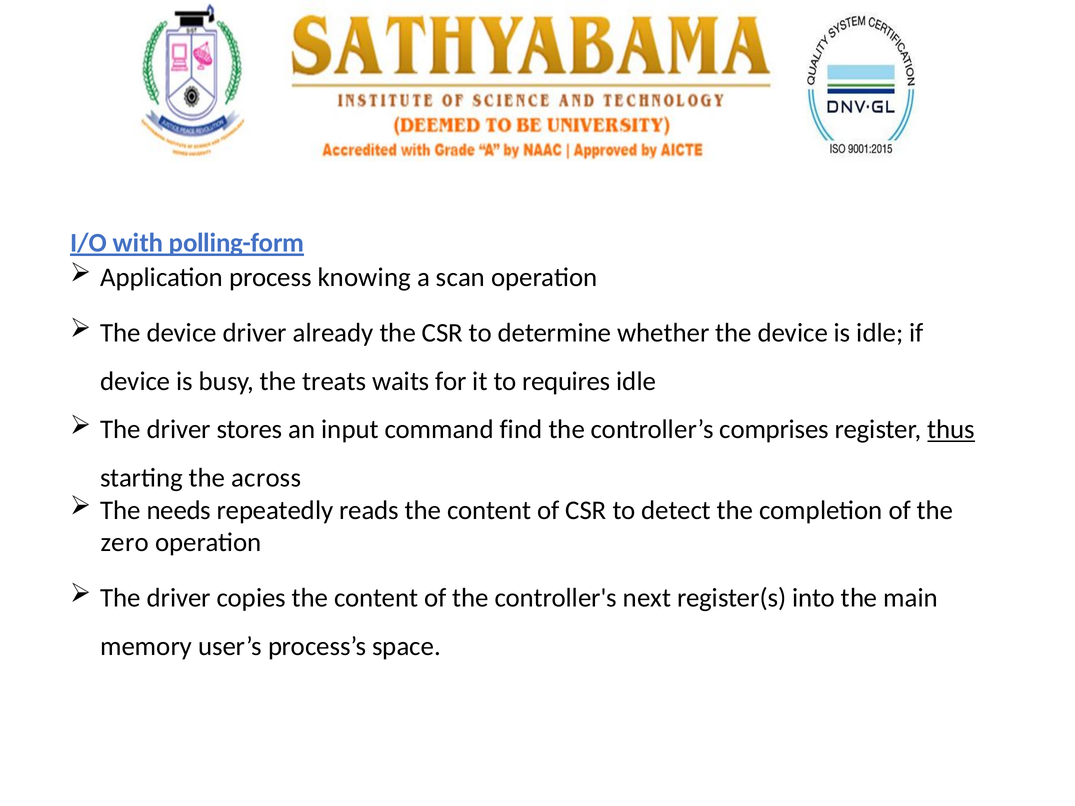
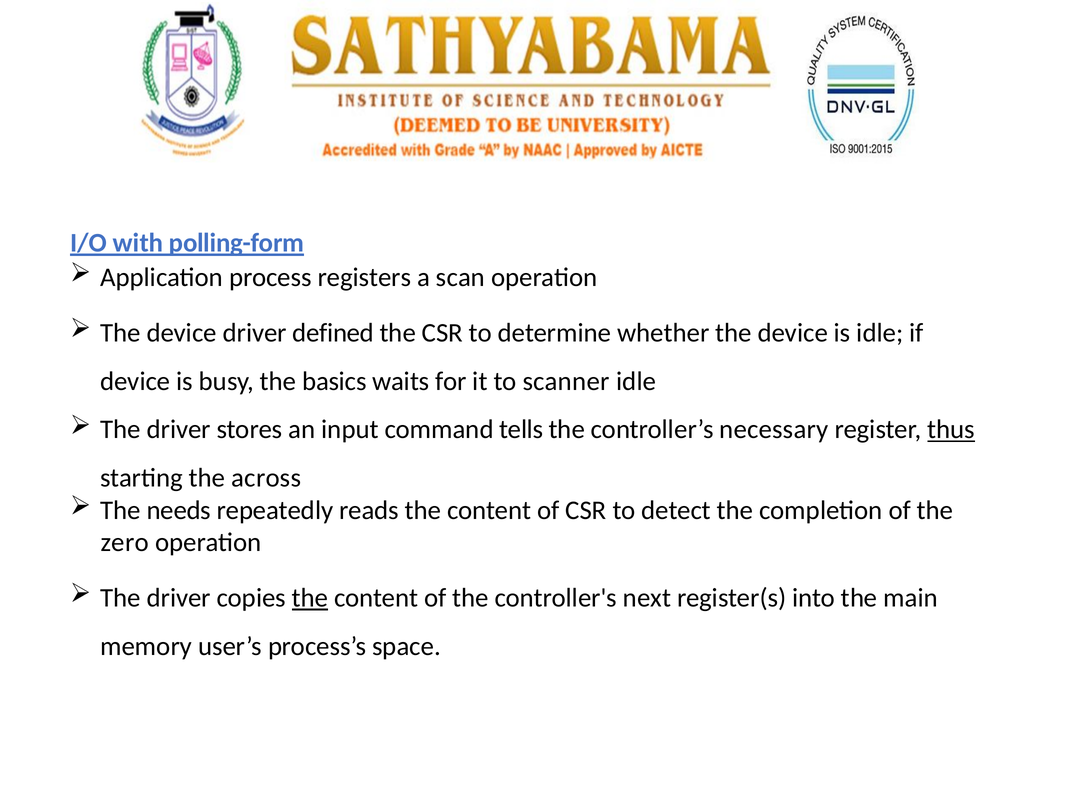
knowing: knowing -> registers (364, 277)
already: already -> defined (333, 333)
treats: treats -> basics (334, 381)
requires: requires -> scanner (566, 381)
find: find -> tells (521, 430)
comprises: comprises -> necessary (774, 430)
the underline: none -> present (310, 598)
